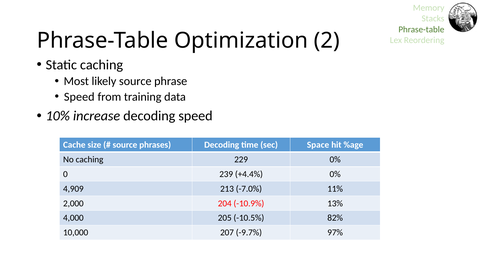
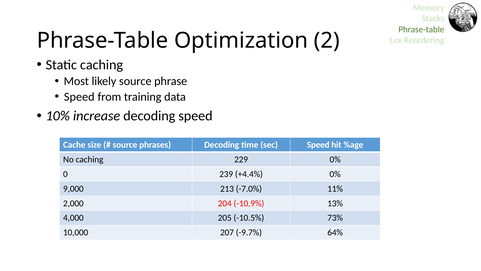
sec Space: Space -> Speed (318, 145)
4,909: 4,909 -> 9,000 (73, 188)
82%: 82% -> 73% (335, 218)
97%: 97% -> 64% (335, 232)
